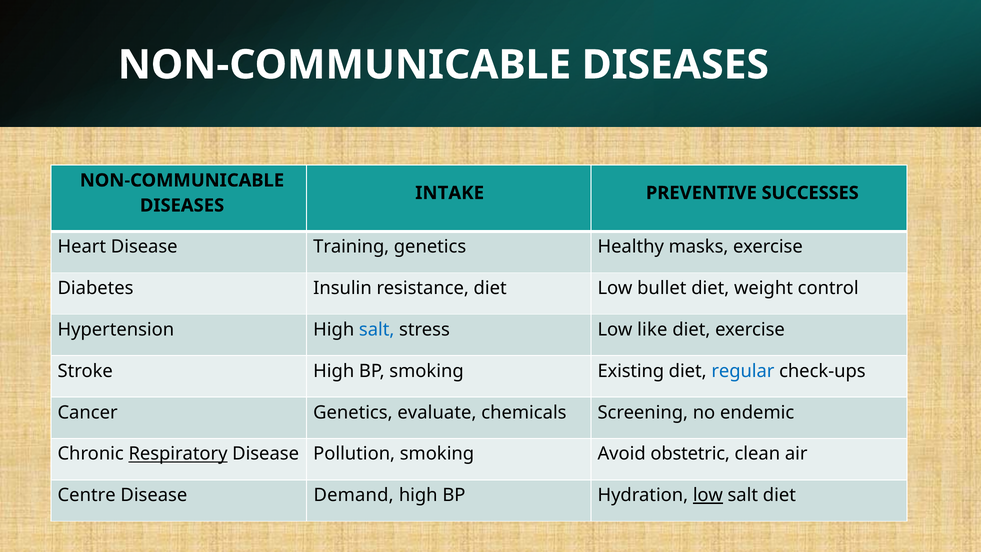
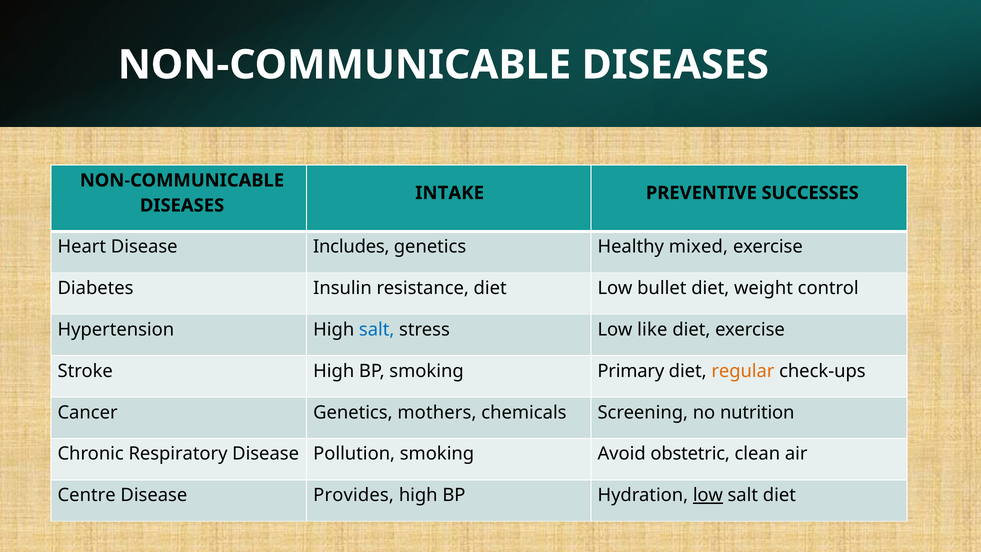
Training: Training -> Includes (351, 247)
masks: masks -> mixed (698, 247)
Existing: Existing -> Primary (631, 371)
regular colour: blue -> orange (743, 371)
evaluate: evaluate -> mothers (437, 412)
endemic: endemic -> nutrition (757, 412)
Respiratory underline: present -> none (178, 454)
Demand: Demand -> Provides (354, 495)
